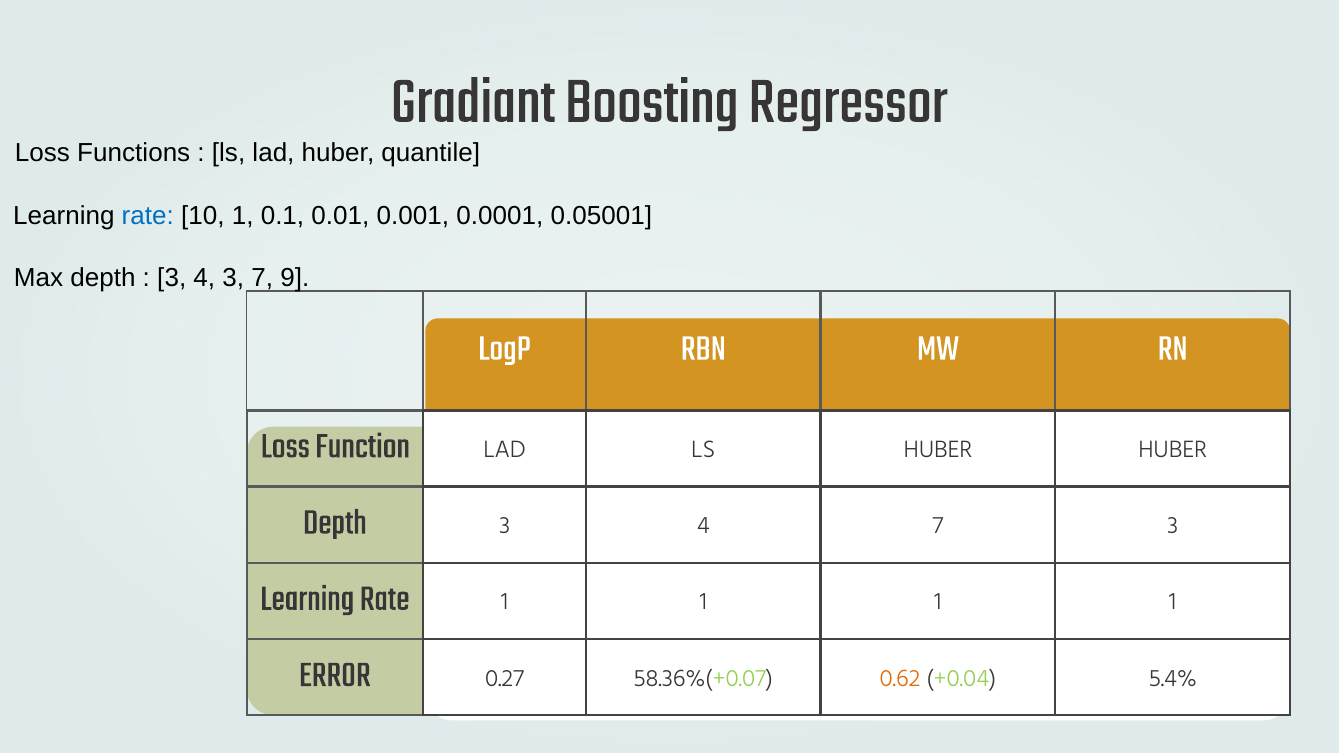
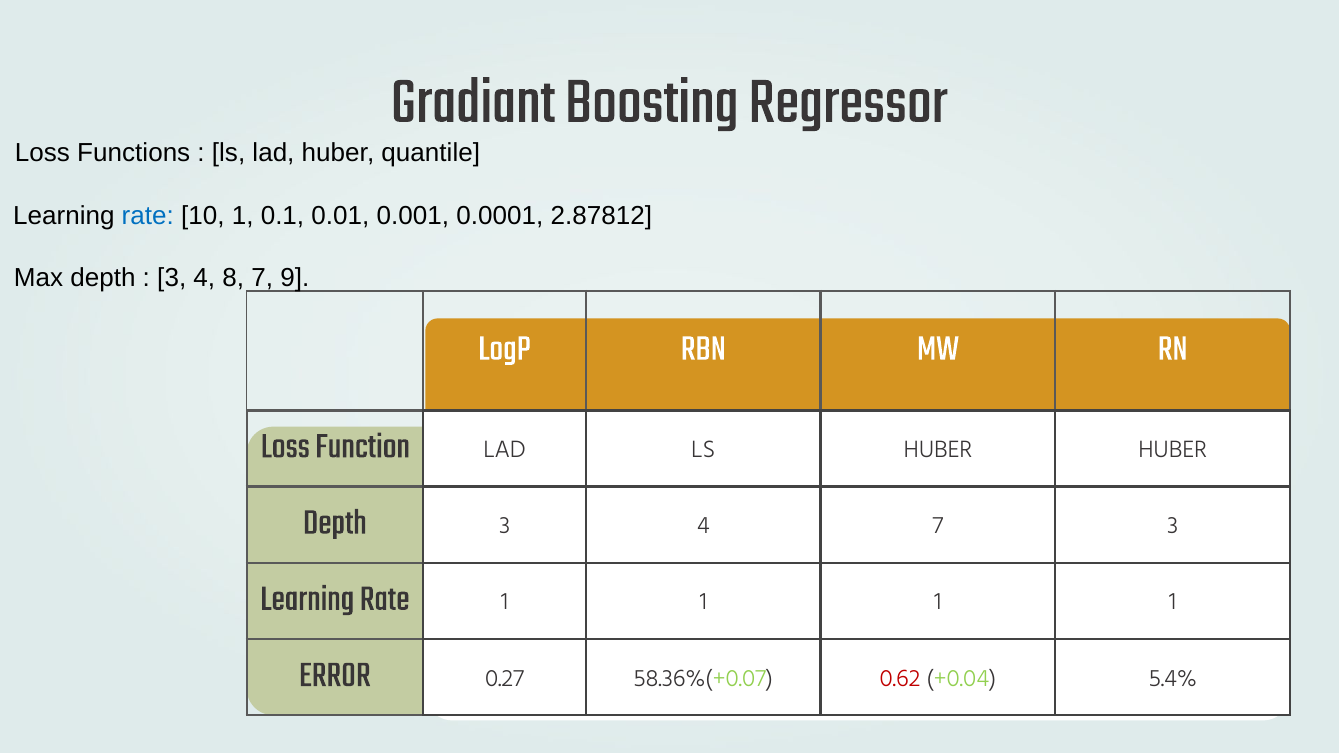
0.05001: 0.05001 -> 2.87812 (601, 216)
4 3: 3 -> 8 (233, 278)
0.62 colour: orange -> red (900, 678)
